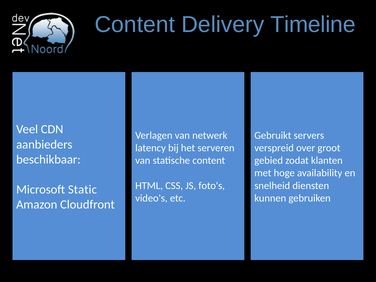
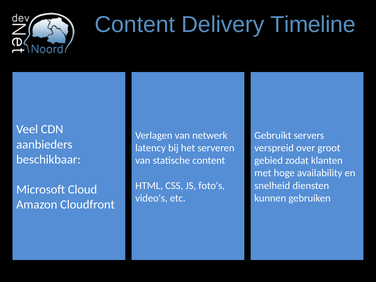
Static: Static -> Cloud (82, 189)
